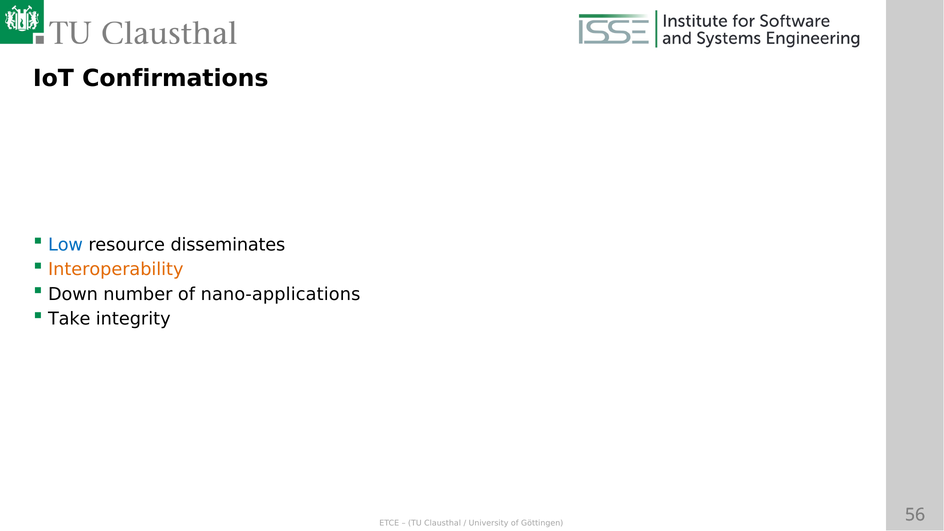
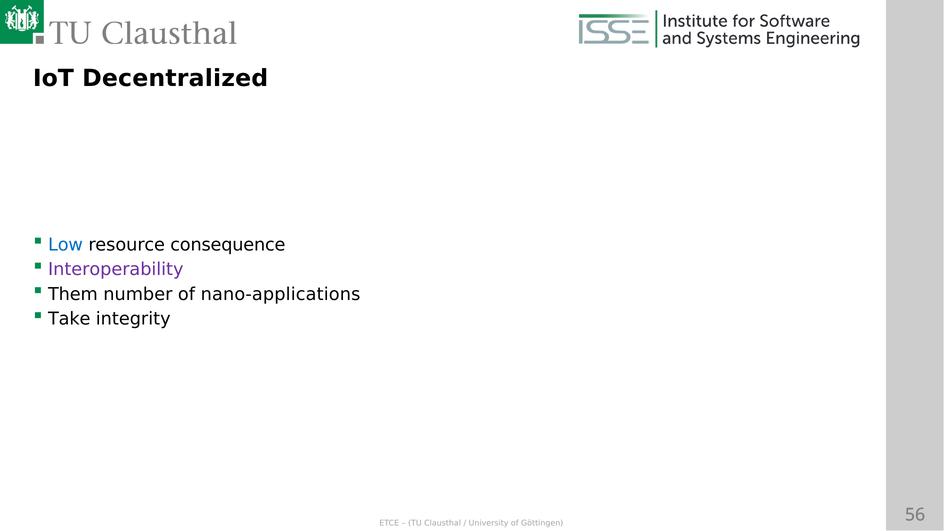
Confirmations: Confirmations -> Decentralized (175, 79)
disseminates: disseminates -> consequence (228, 245)
Interoperability colour: orange -> purple (116, 270)
Down: Down -> Them (73, 294)
